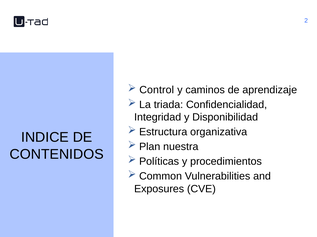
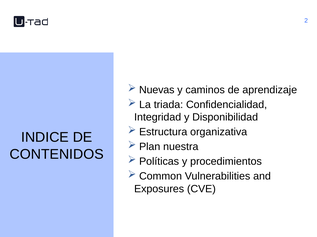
Control: Control -> Nuevas (157, 90)
